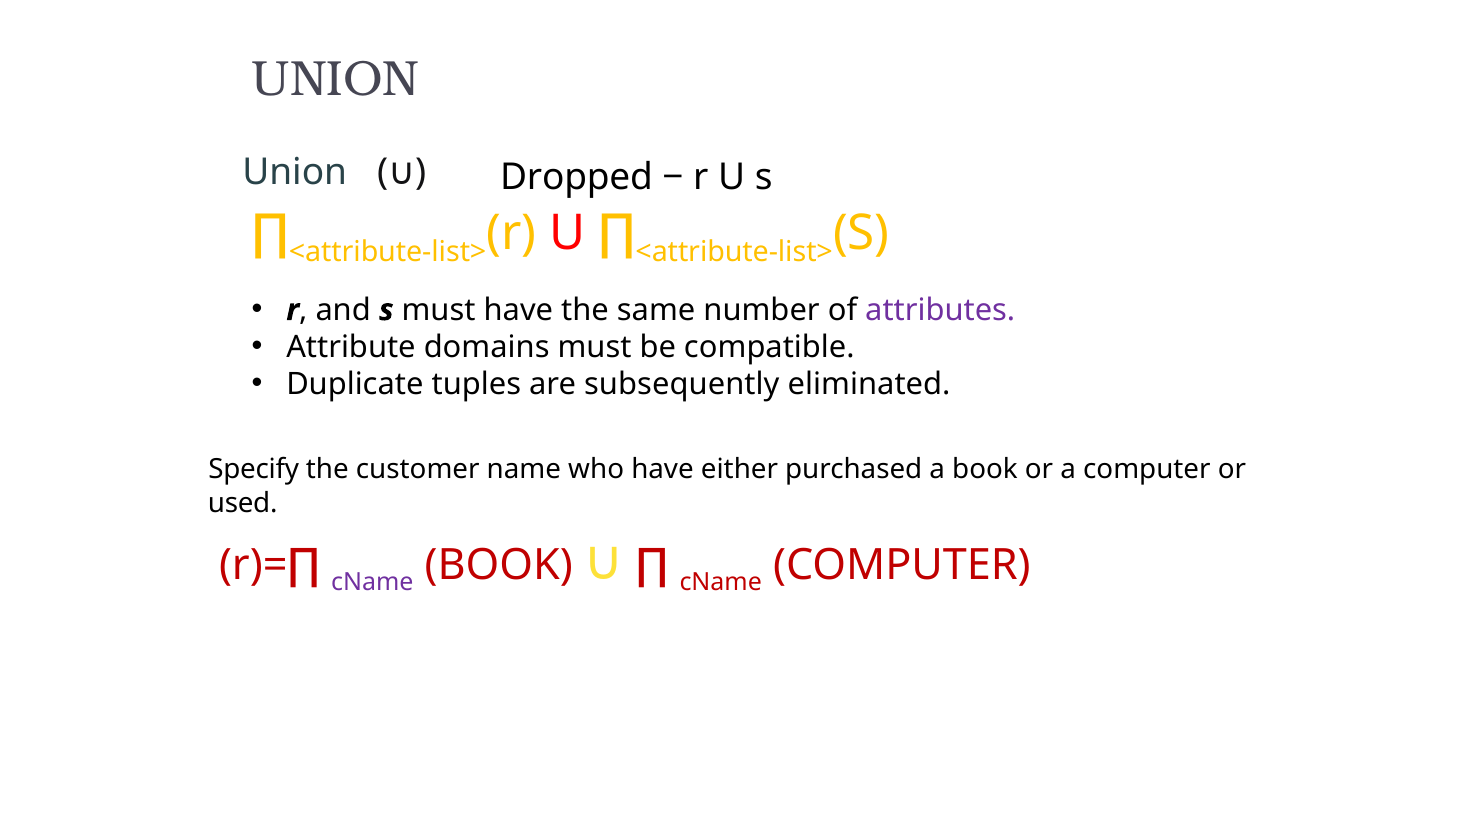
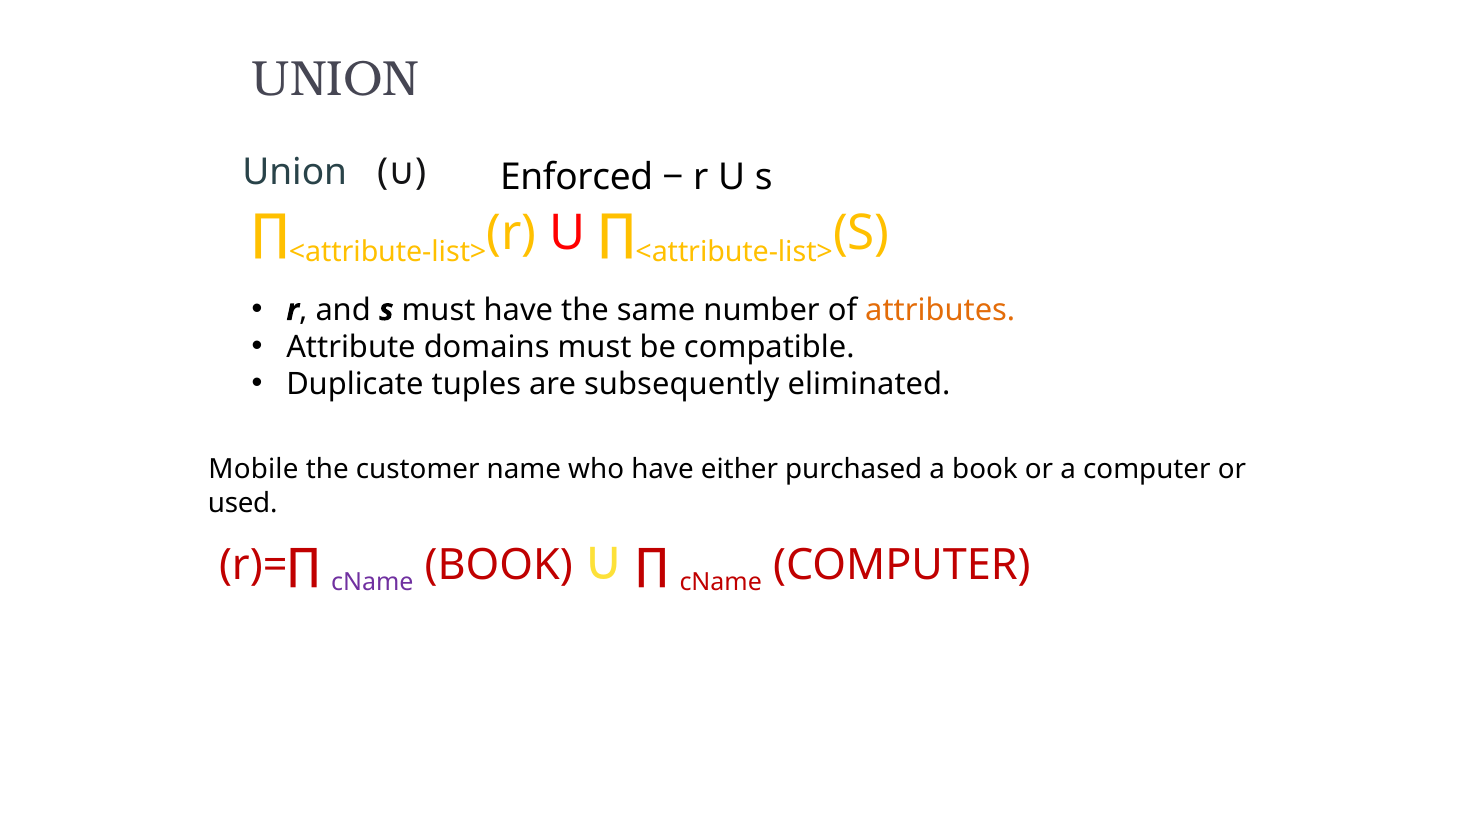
Dropped: Dropped -> Enforced (577, 178)
attributes colour: purple -> orange (940, 310)
Specify: Specify -> Mobile (253, 470)
